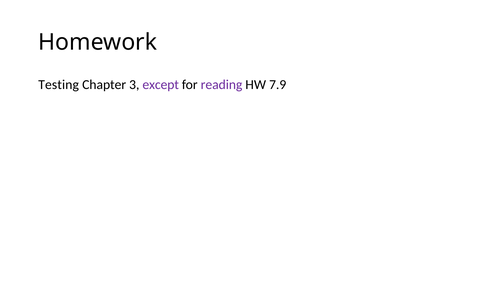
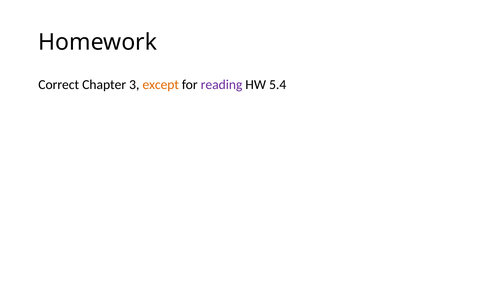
Testing: Testing -> Correct (59, 84)
except colour: purple -> orange (161, 84)
7.9: 7.9 -> 5.4 (278, 84)
